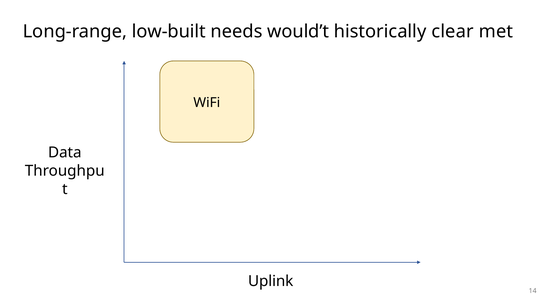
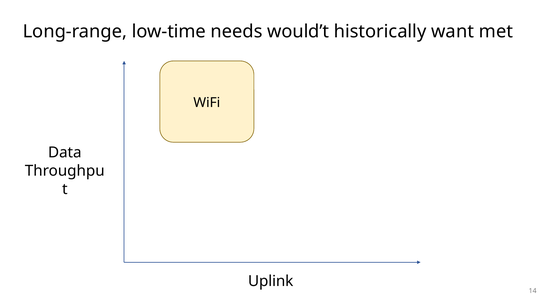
low-built: low-built -> low-time (169, 31)
clear: clear -> want (453, 31)
